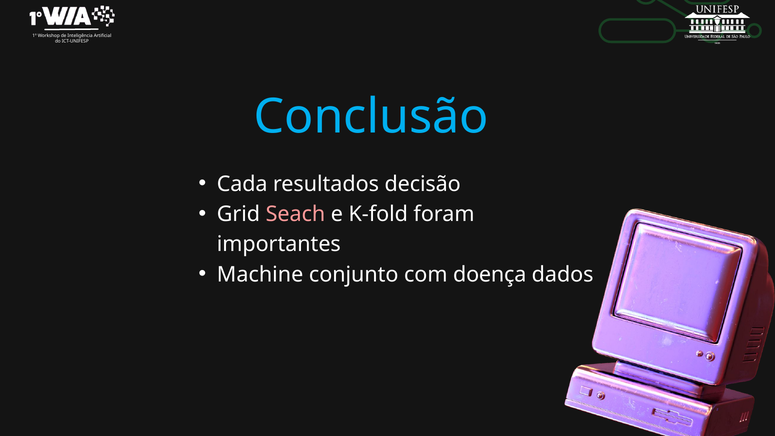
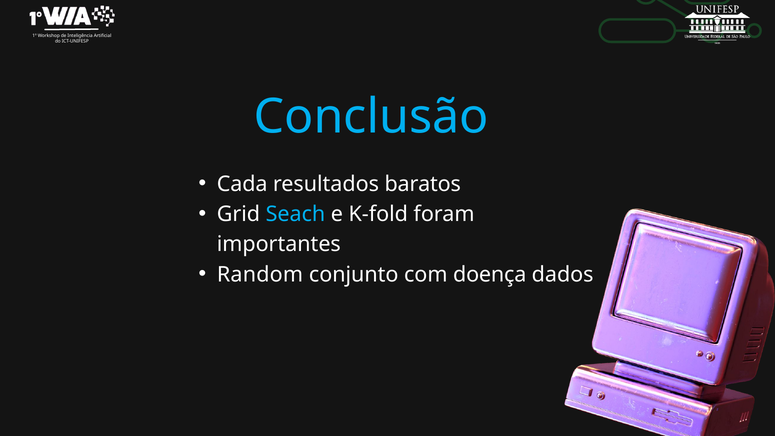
decisão: decisão -> baratos (423, 184)
Seach colour: pink -> light blue (295, 214)
Machine: Machine -> Random (260, 274)
